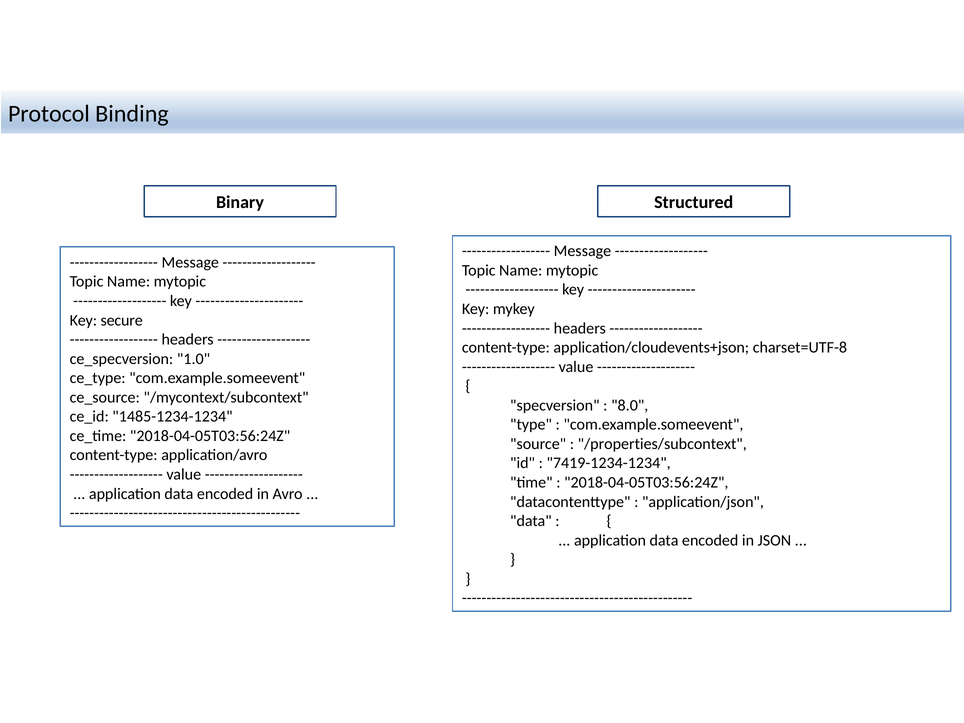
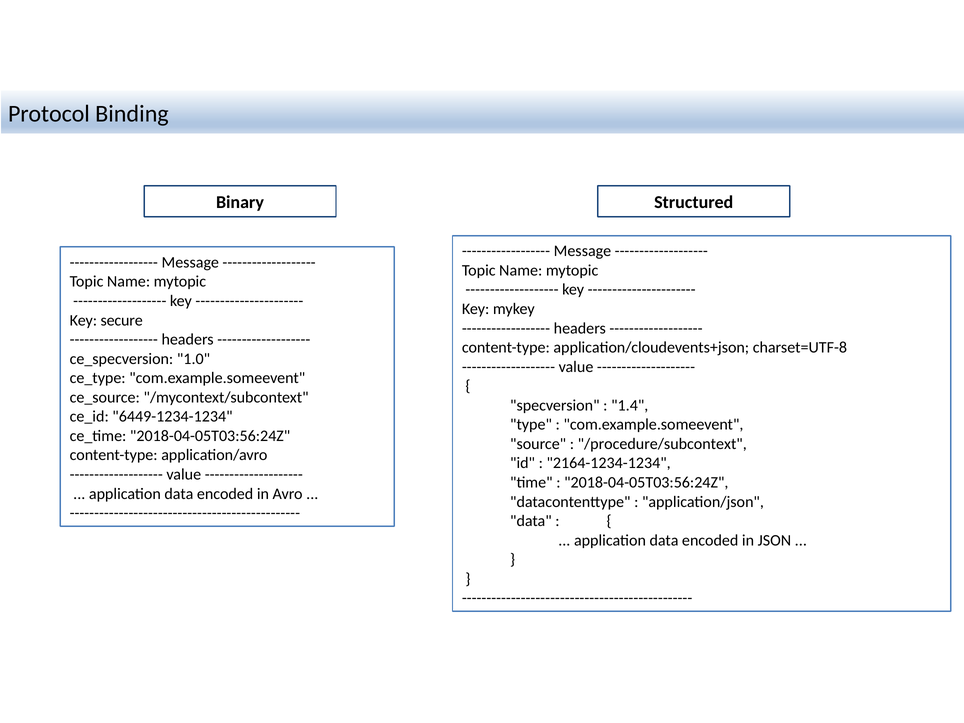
8.0: 8.0 -> 1.4 (630, 405)
1485-1234-1234: 1485-1234-1234 -> 6449-1234-1234 (172, 417)
/properties/subcontext: /properties/subcontext -> /procedure/subcontext (662, 444)
7419-1234-1234: 7419-1234-1234 -> 2164-1234-1234 (609, 463)
